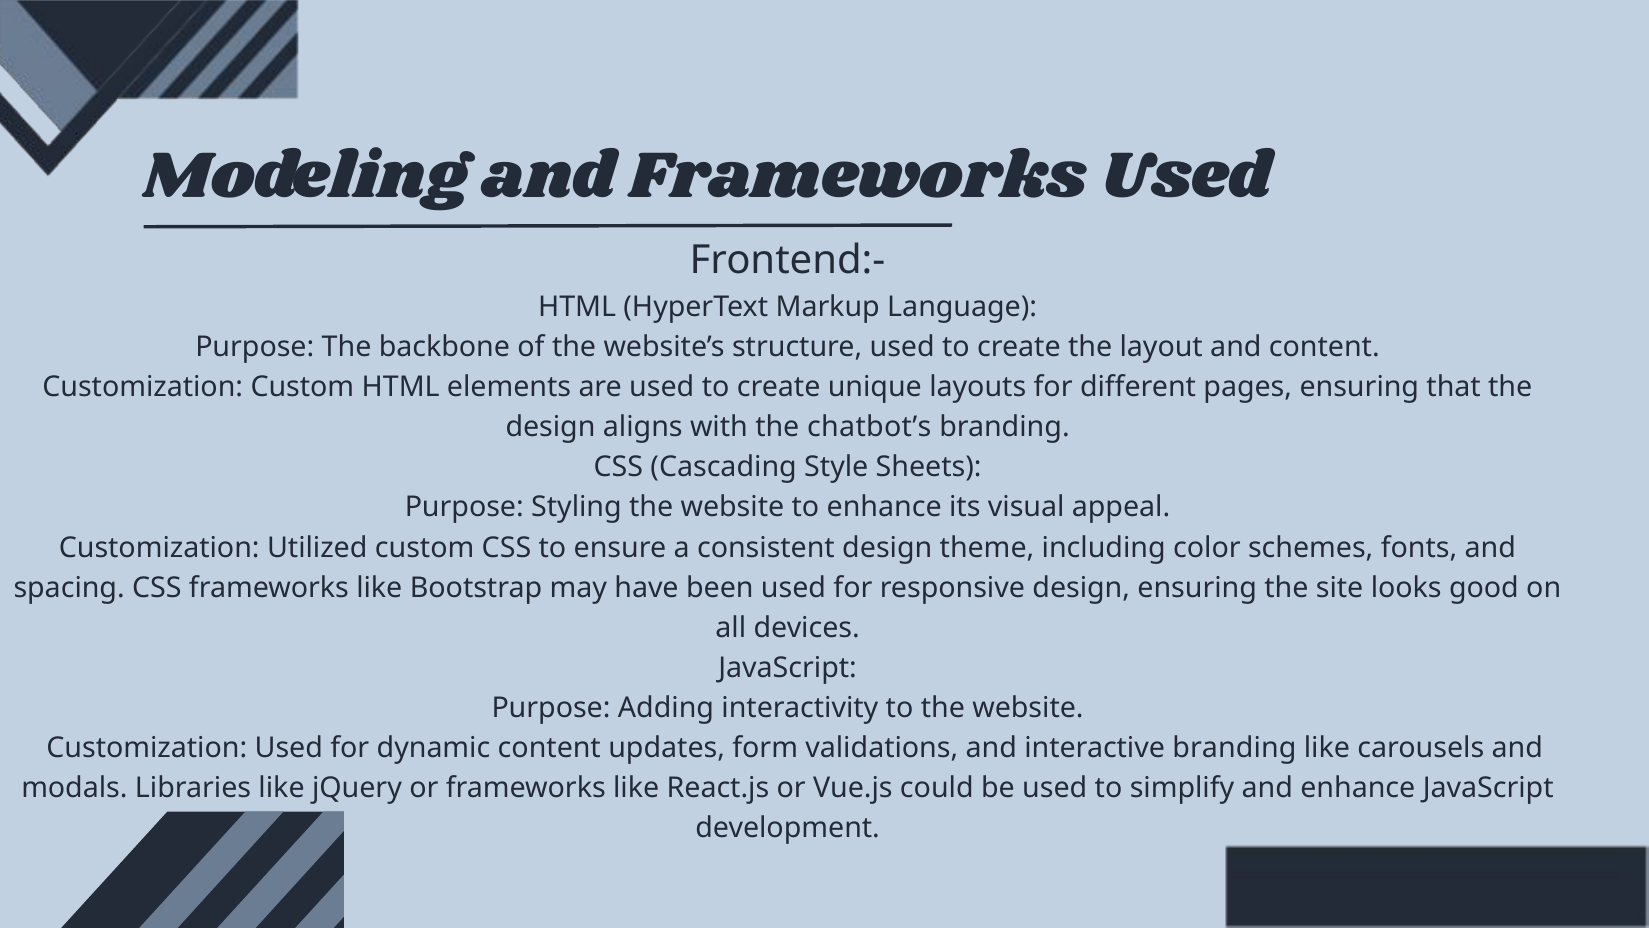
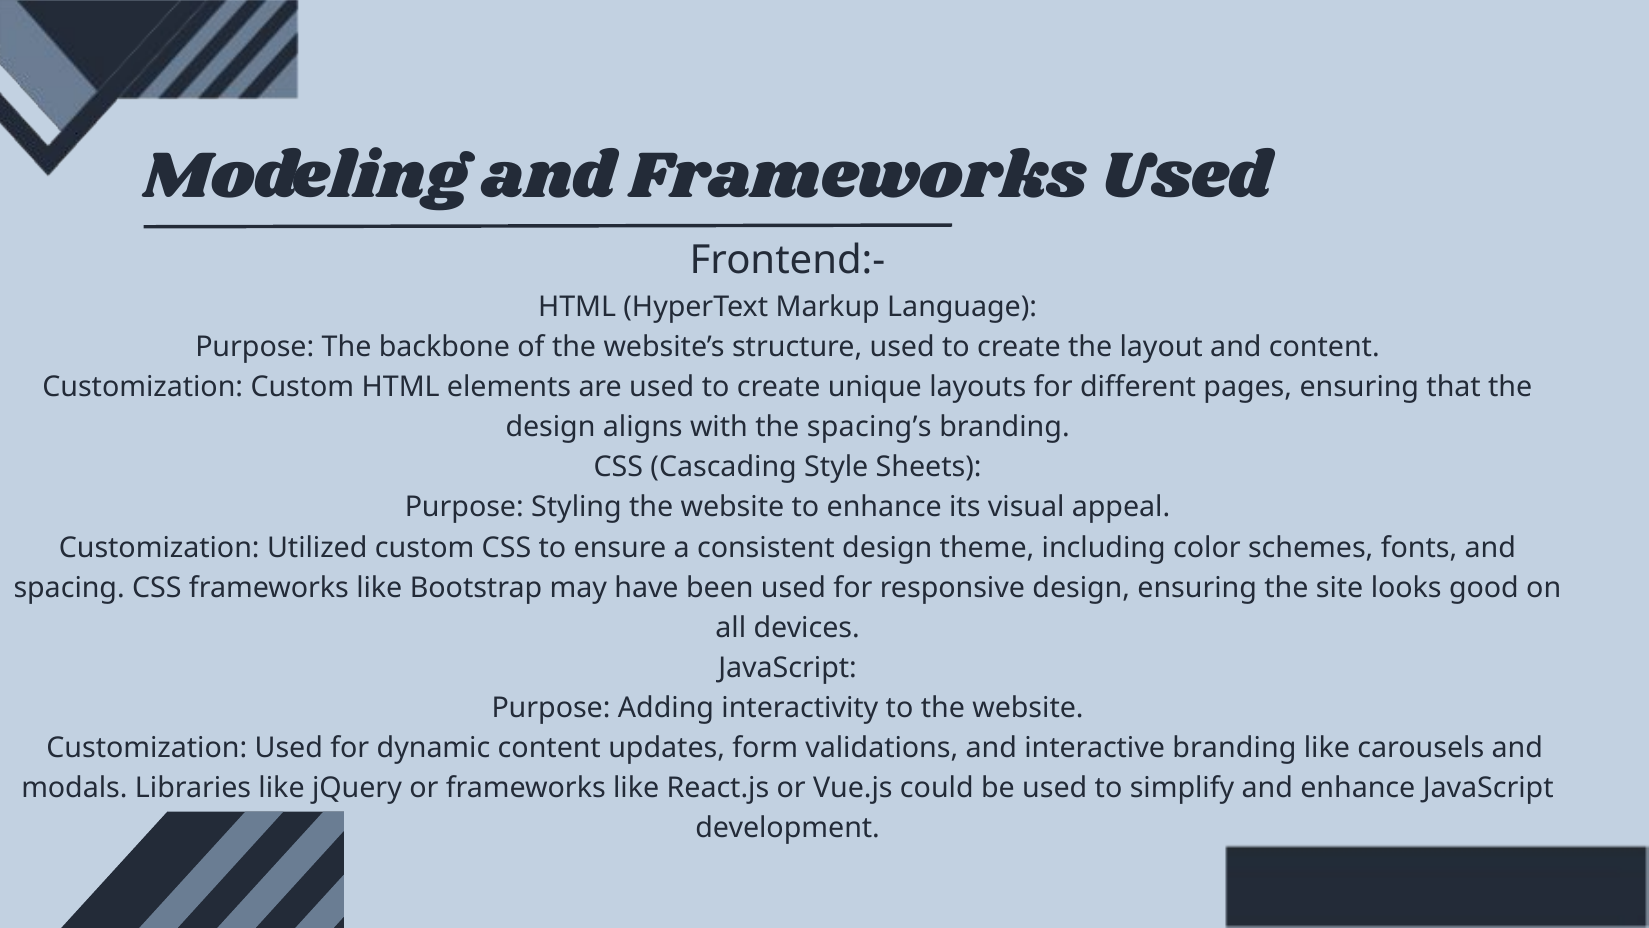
chatbot’s: chatbot’s -> spacing’s (869, 427)
